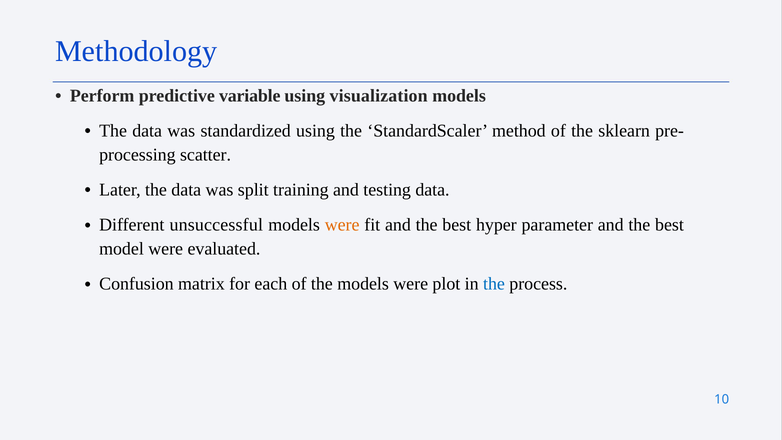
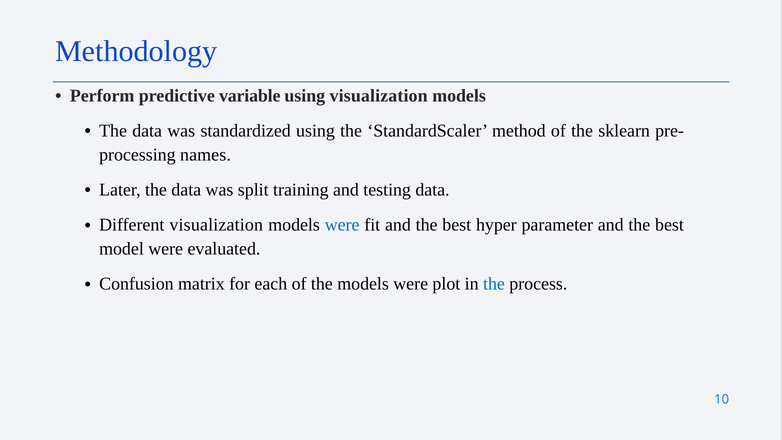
scatter: scatter -> names (205, 155)
Different unsuccessful: unsuccessful -> visualization (216, 225)
were colour: orange -> blue (342, 225)
